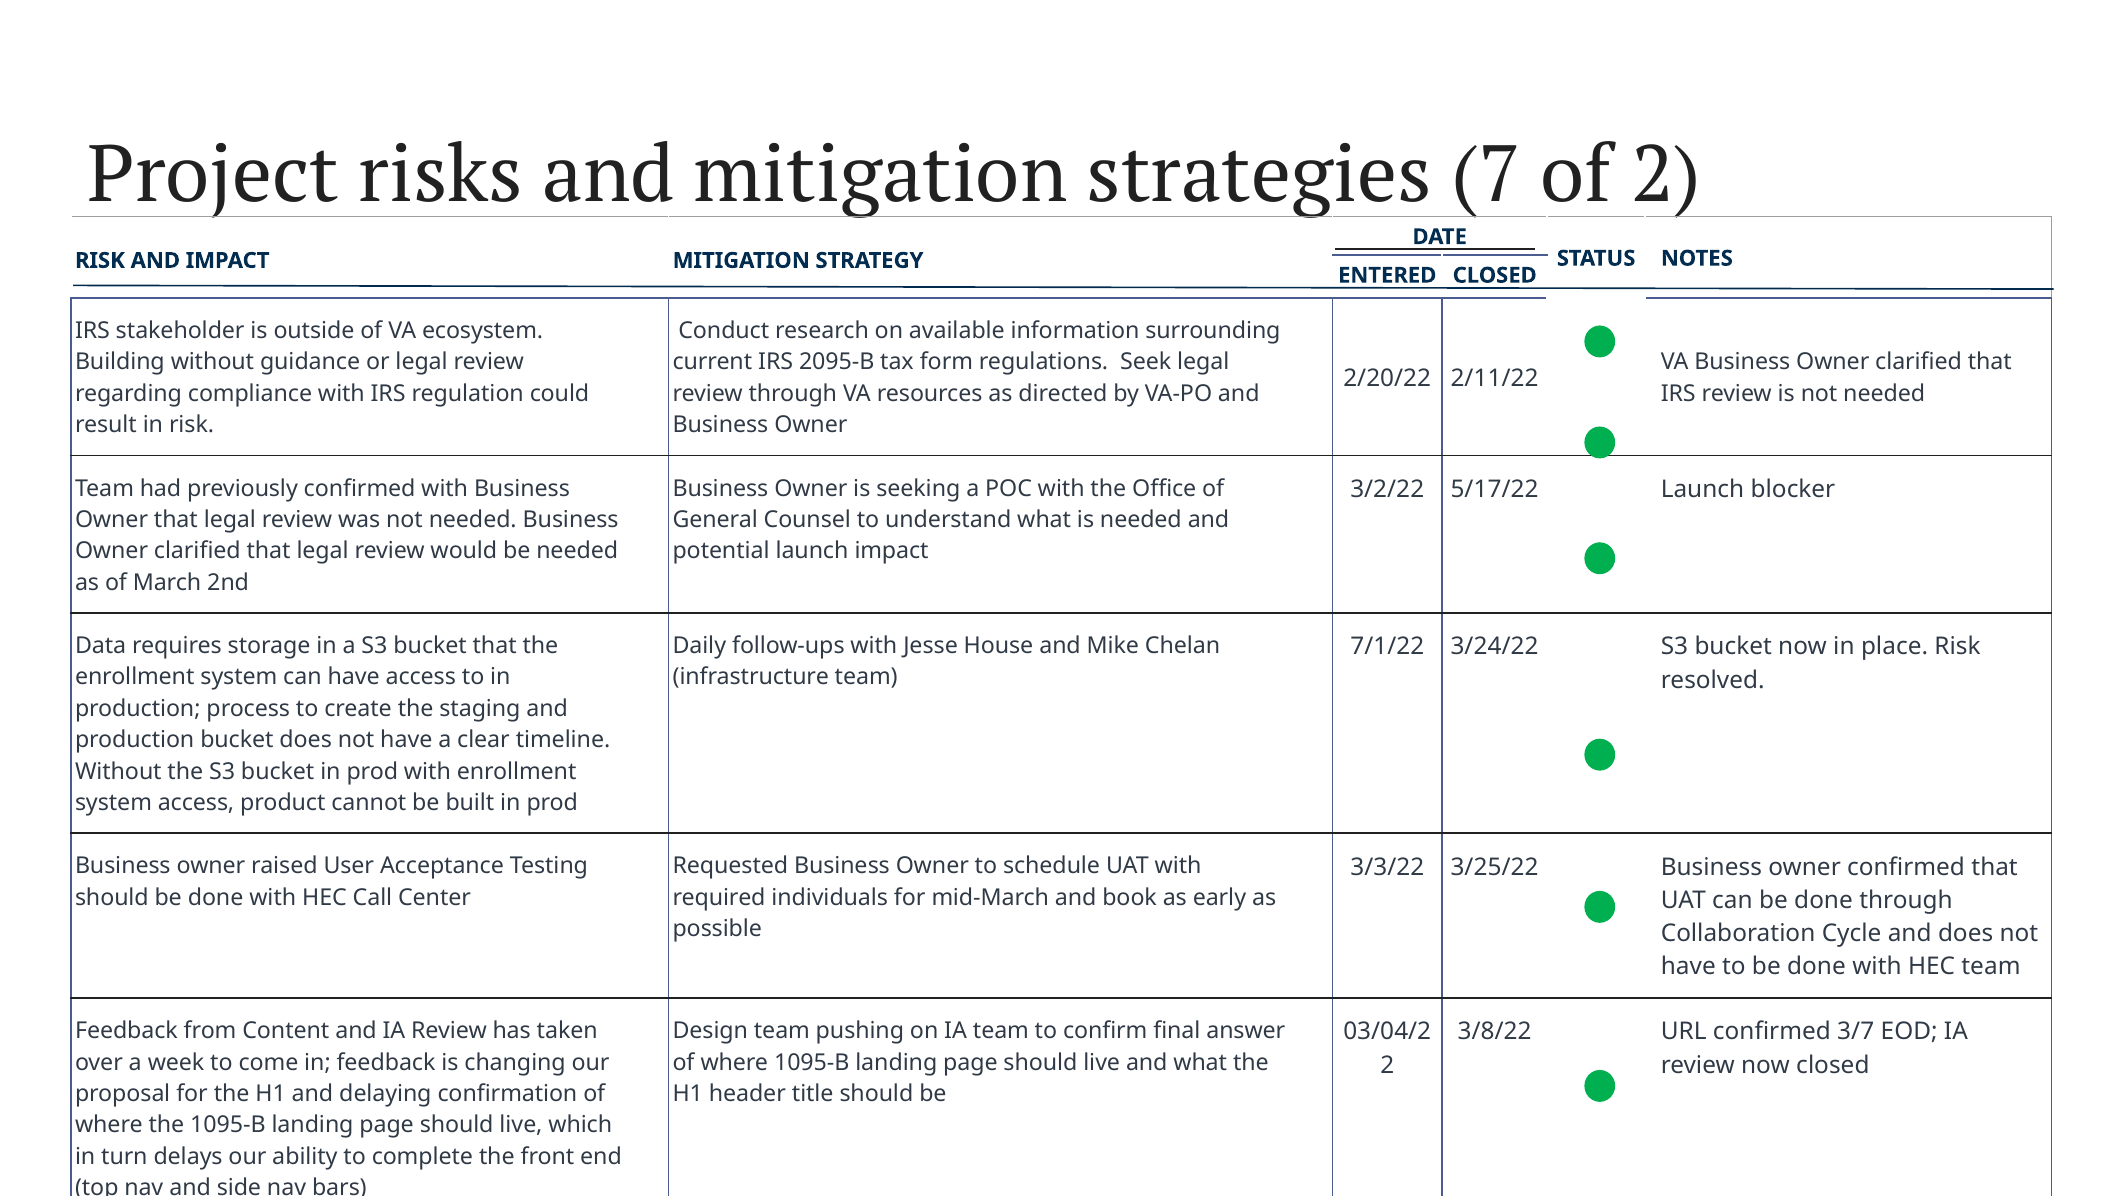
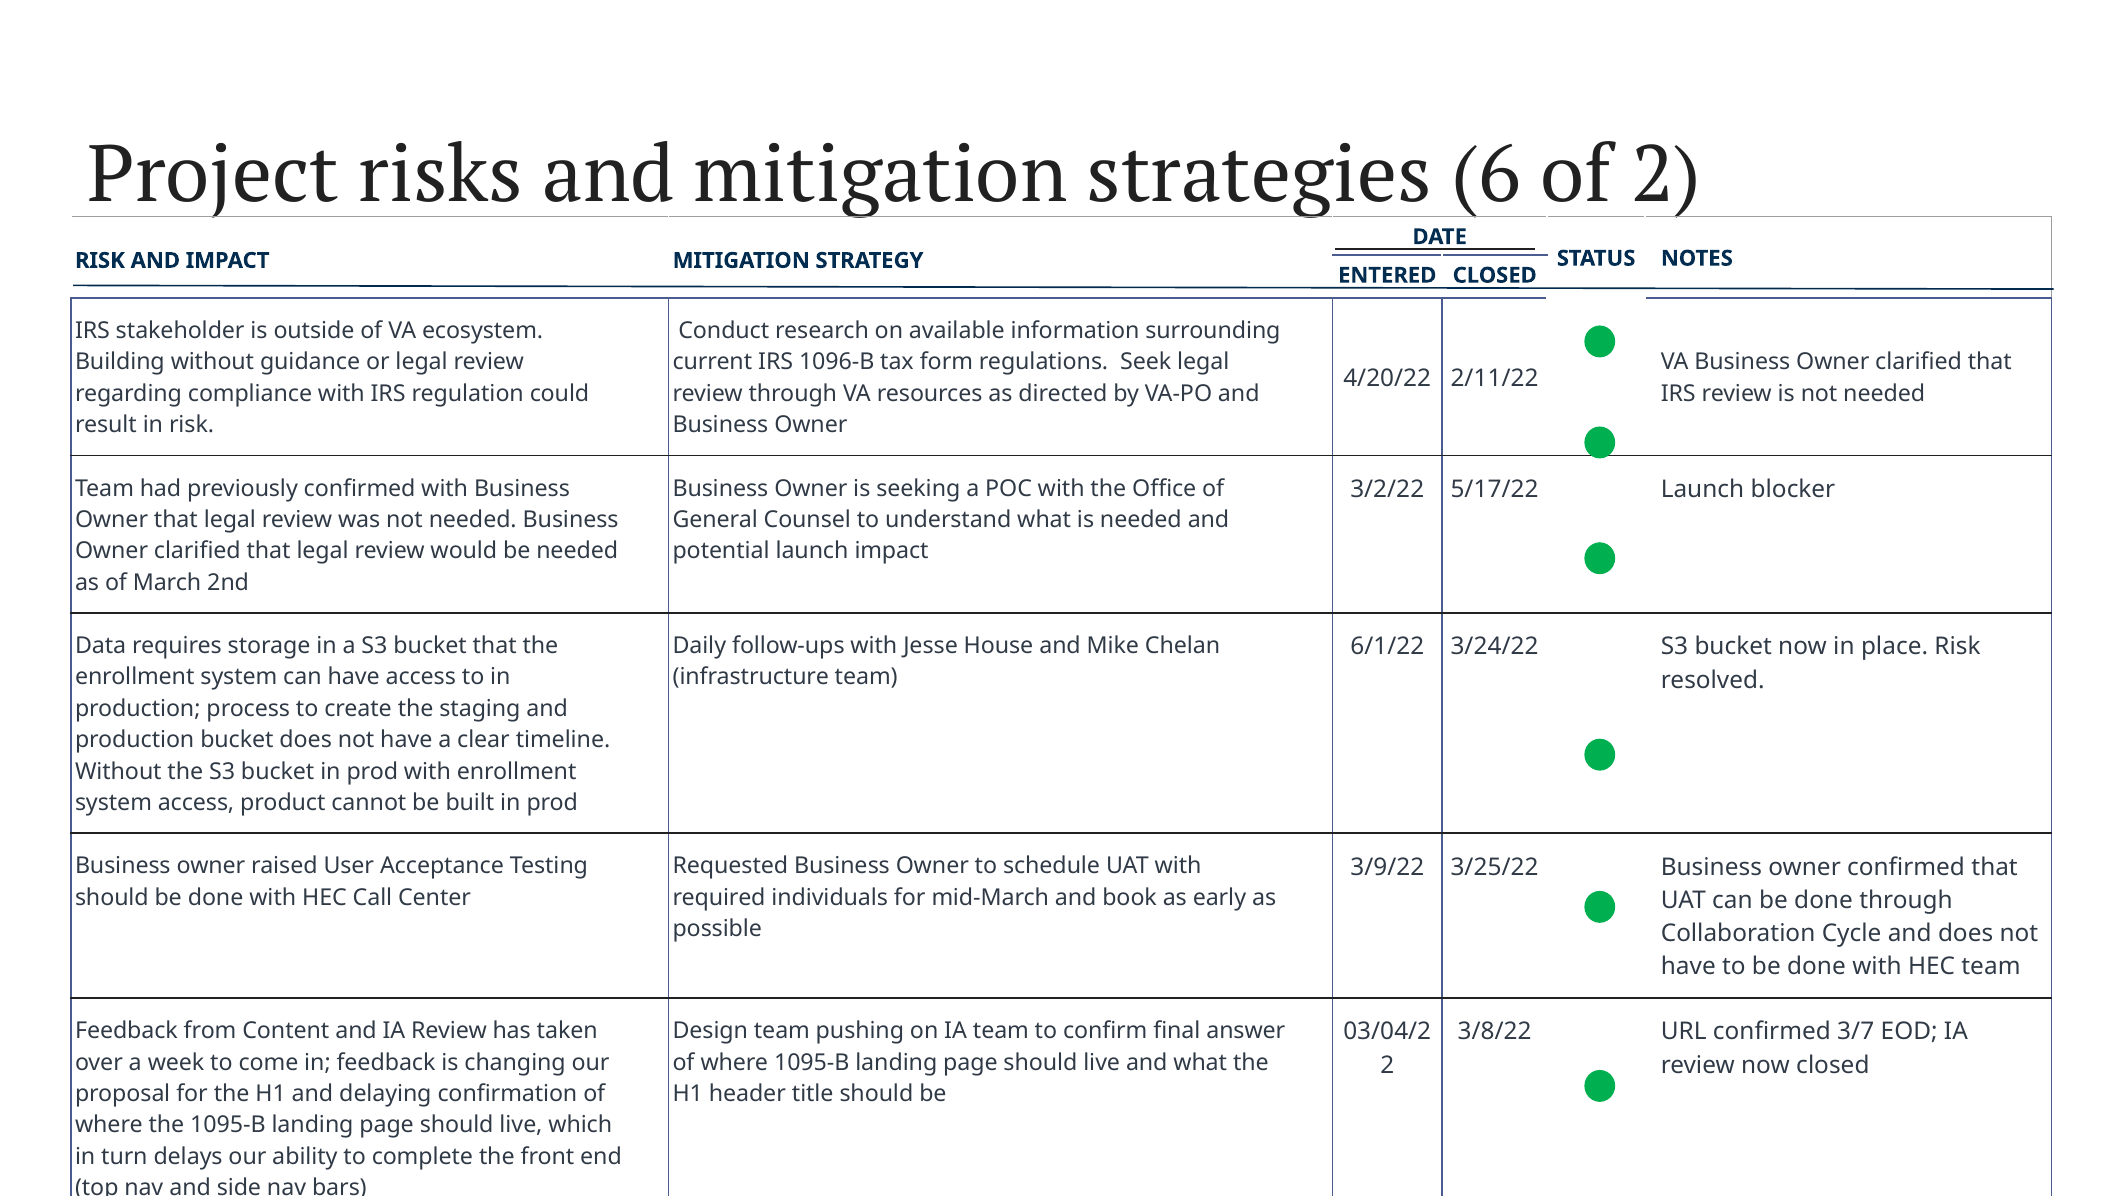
7: 7 -> 6 (1486, 175)
2095-B: 2095-B -> 1096-B (837, 362)
2/20/22: 2/20/22 -> 4/20/22 (1387, 378)
7/1/22: 7/1/22 -> 6/1/22 (1387, 647)
3/3/22: 3/3/22 -> 3/9/22 (1387, 867)
